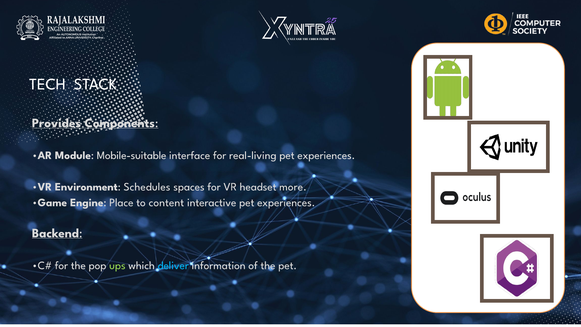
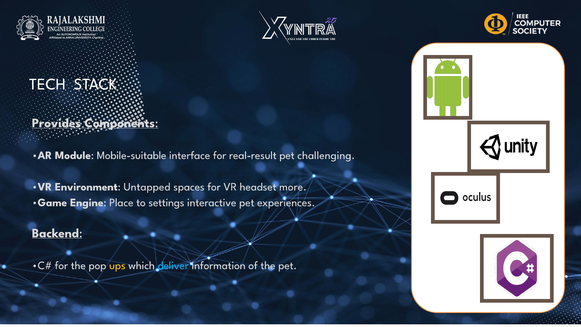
real-living: real-living -> real-result (253, 155)
experiences: experiences -> challenging (326, 155)
Schedules: Schedules -> Untapped (147, 187)
content: content -> settings (166, 202)
ups colour: light green -> yellow (117, 265)
